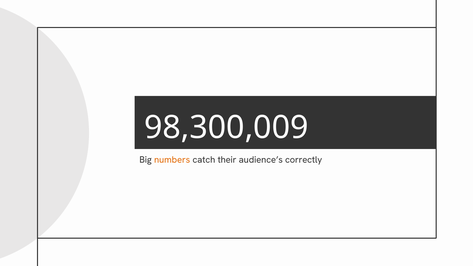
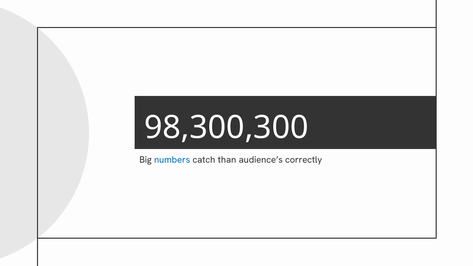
98,300,009: 98,300,009 -> 98,300,300 (226, 128)
numbers colour: orange -> blue (172, 160)
their: their -> than (227, 160)
